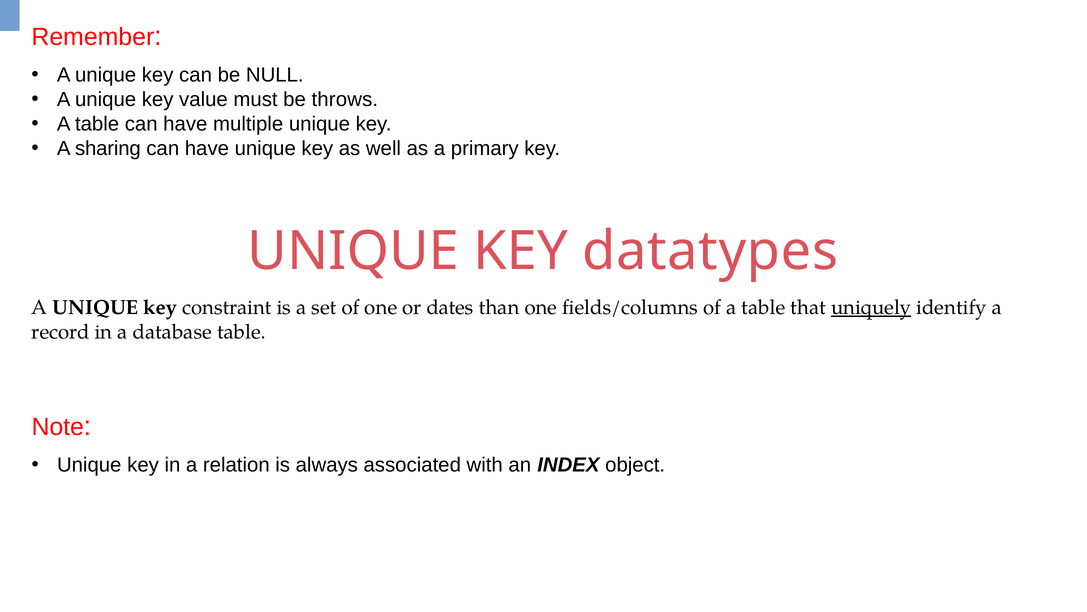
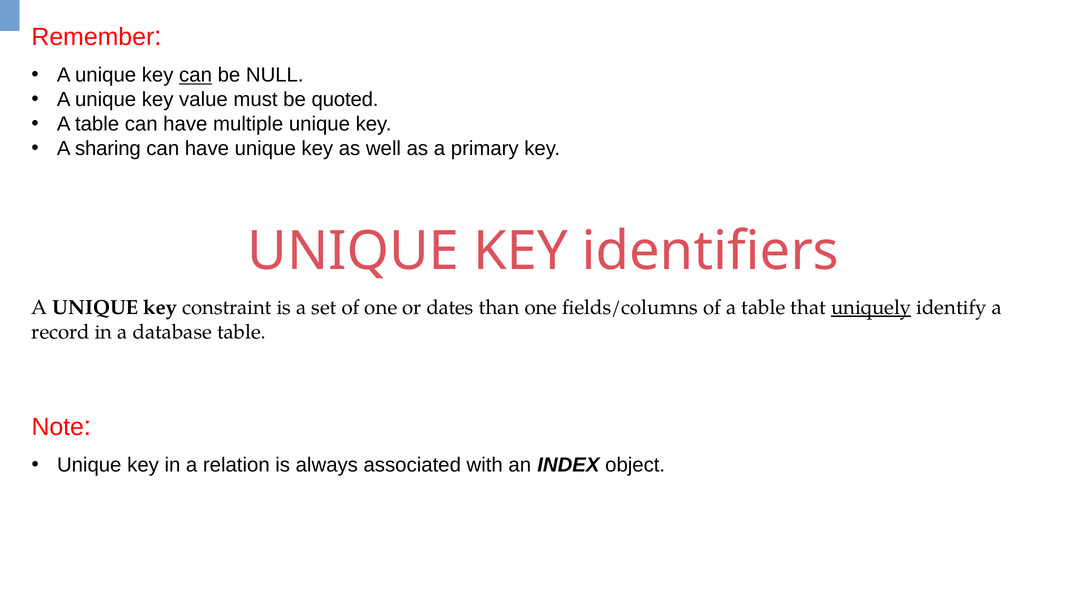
can underline: none -> present (196, 75)
throws: throws -> quoted (345, 100)
datatypes: datatypes -> identifiers (710, 251)
